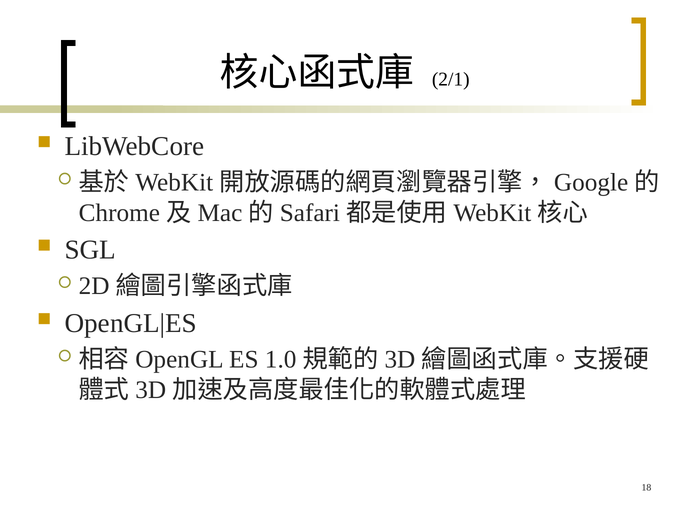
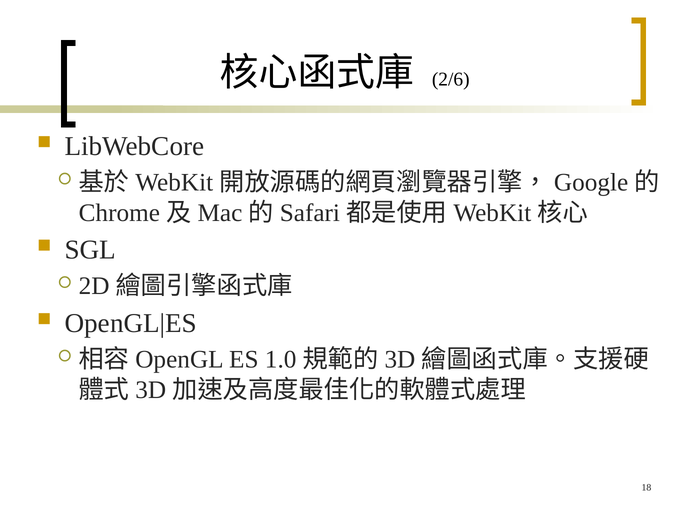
2/1: 2/1 -> 2/6 (451, 79)
